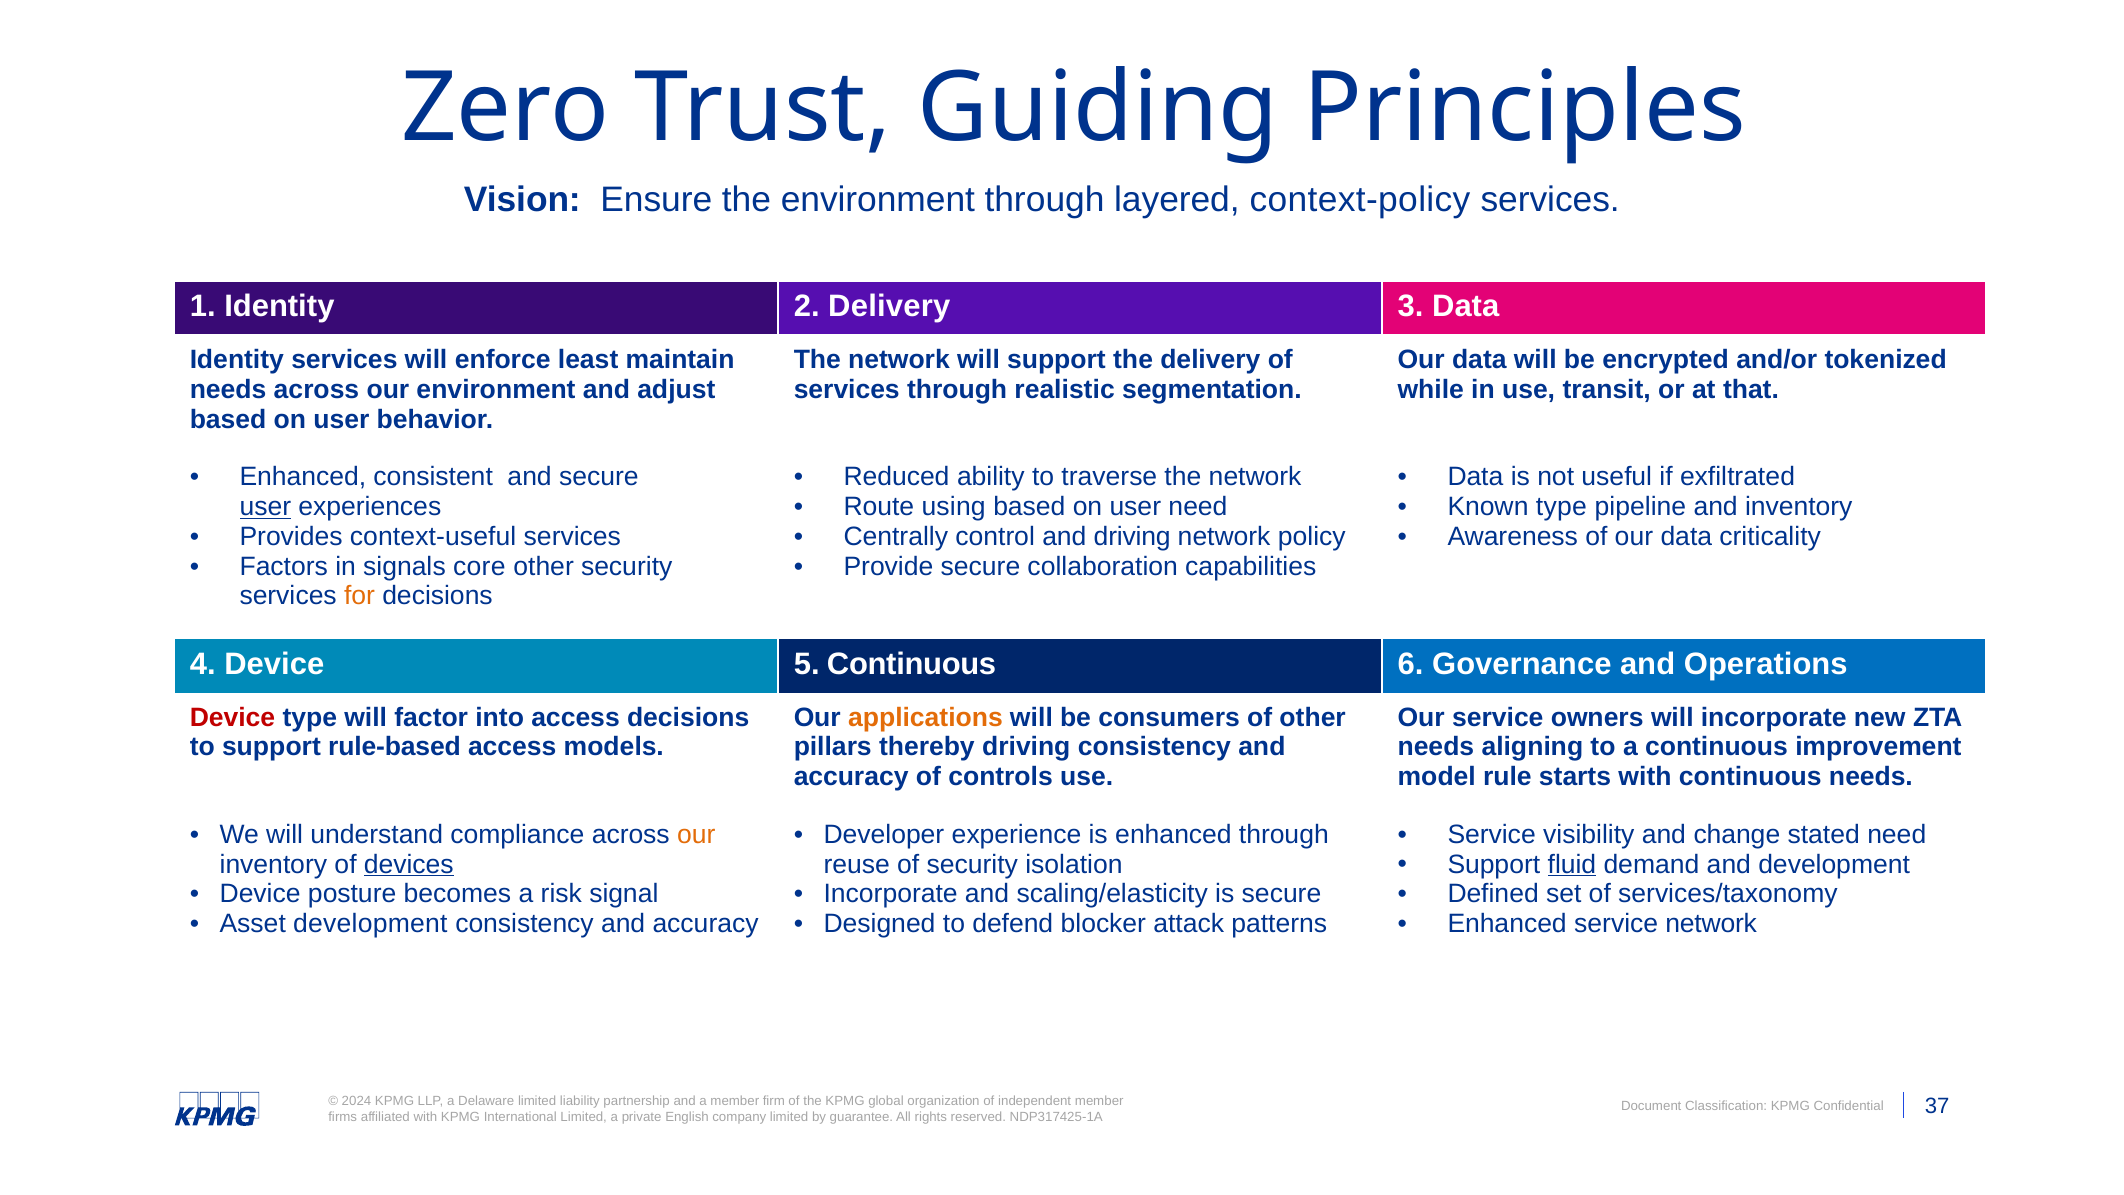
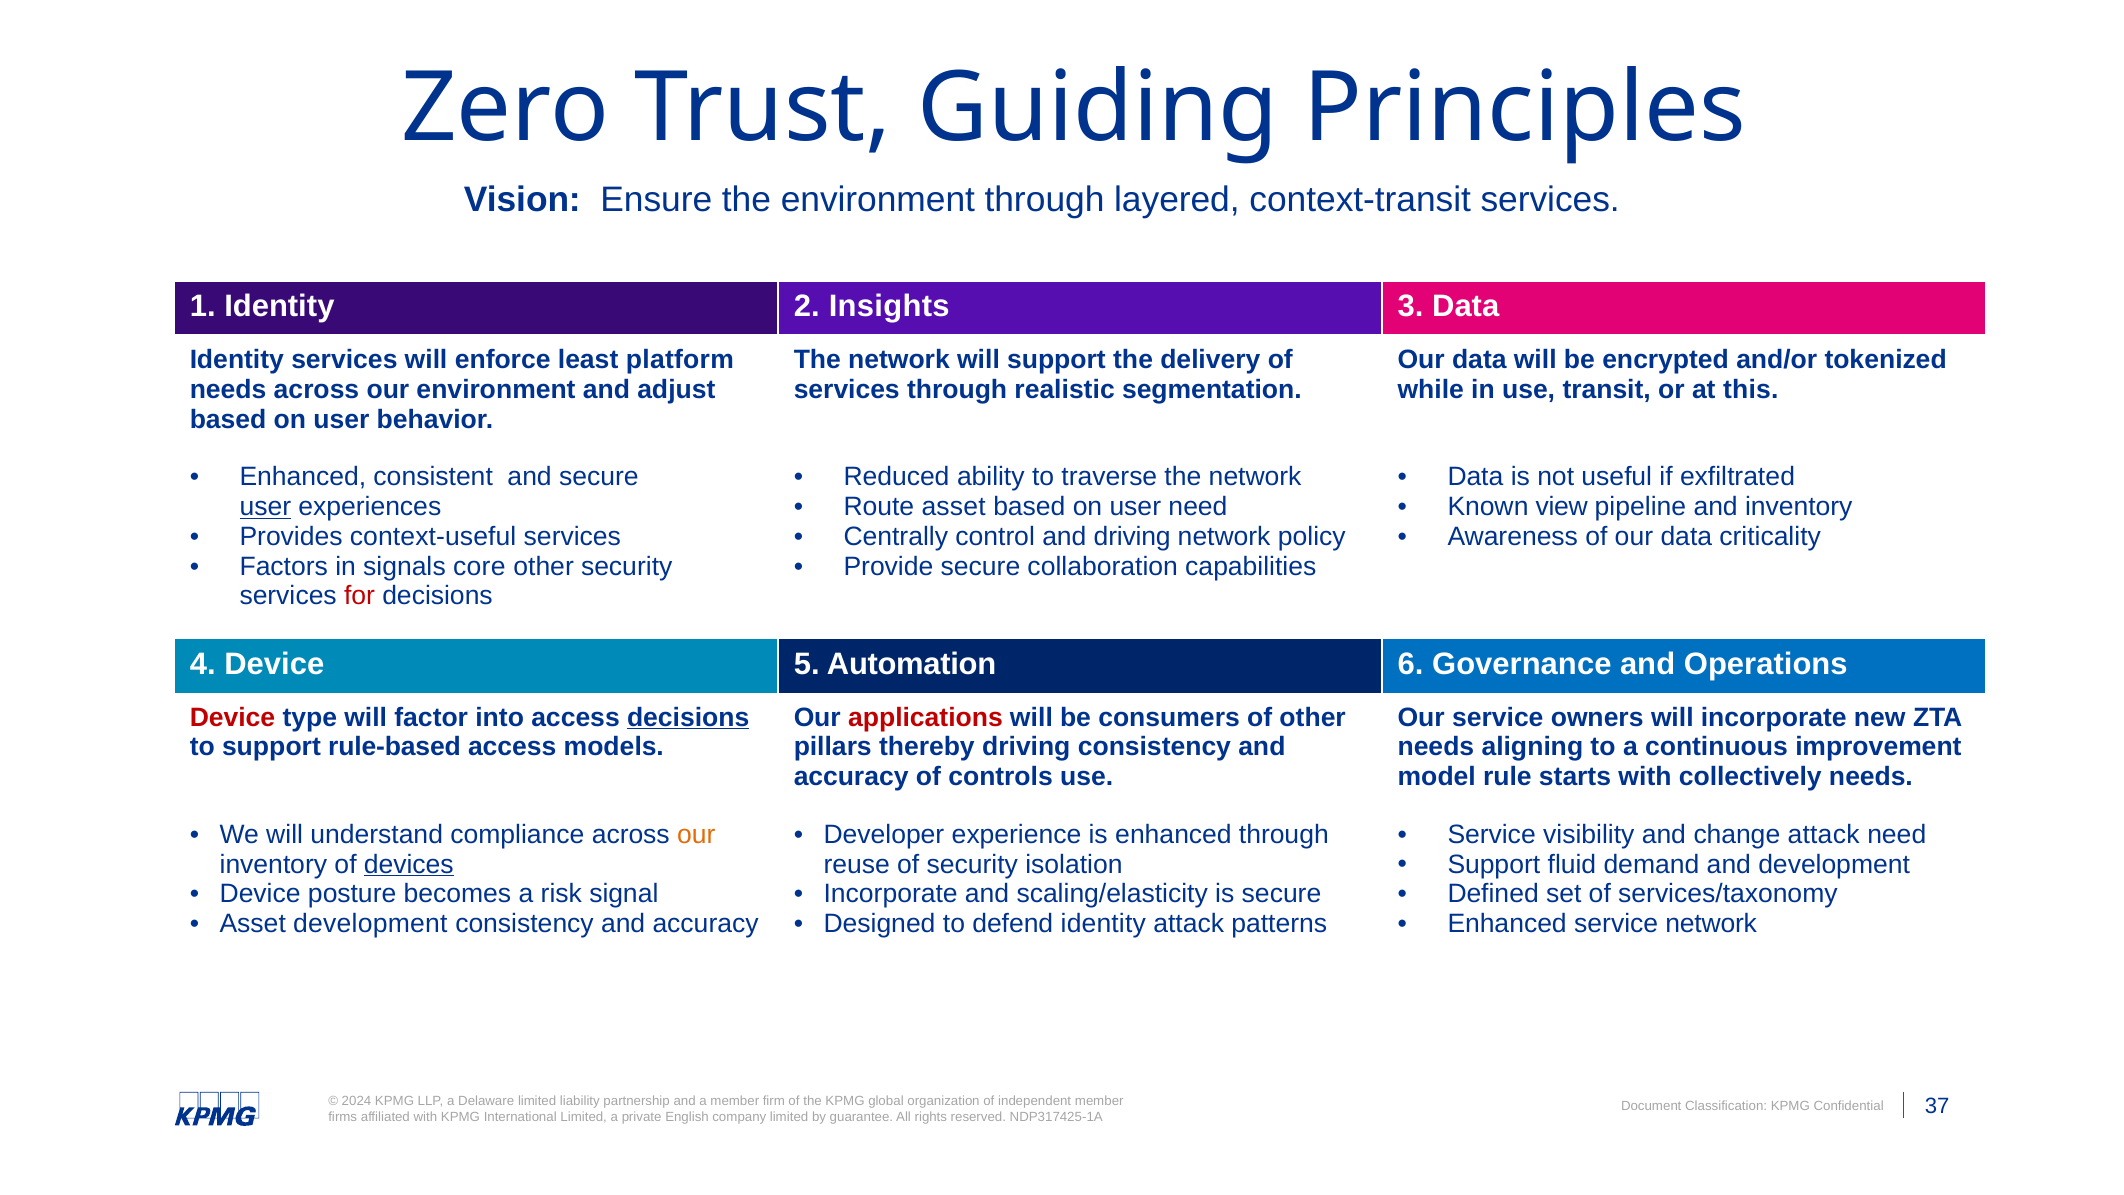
context-policy: context-policy -> context-transit (1360, 200)
2 Delivery: Delivery -> Insights (889, 307)
maintain: maintain -> platform (680, 360)
that: that -> this (1751, 390)
Route using: using -> asset (954, 507)
Known type: type -> view (1562, 507)
for colour: orange -> red (359, 596)
5 Continuous: Continuous -> Automation (912, 664)
decisions underline: none -> present (688, 717)
applications colour: orange -> red (925, 717)
with continuous: continuous -> collectively (1750, 777)
change stated: stated -> attack (1824, 834)
fluid underline: present -> none (1572, 864)
defend blocker: blocker -> identity (1103, 924)
